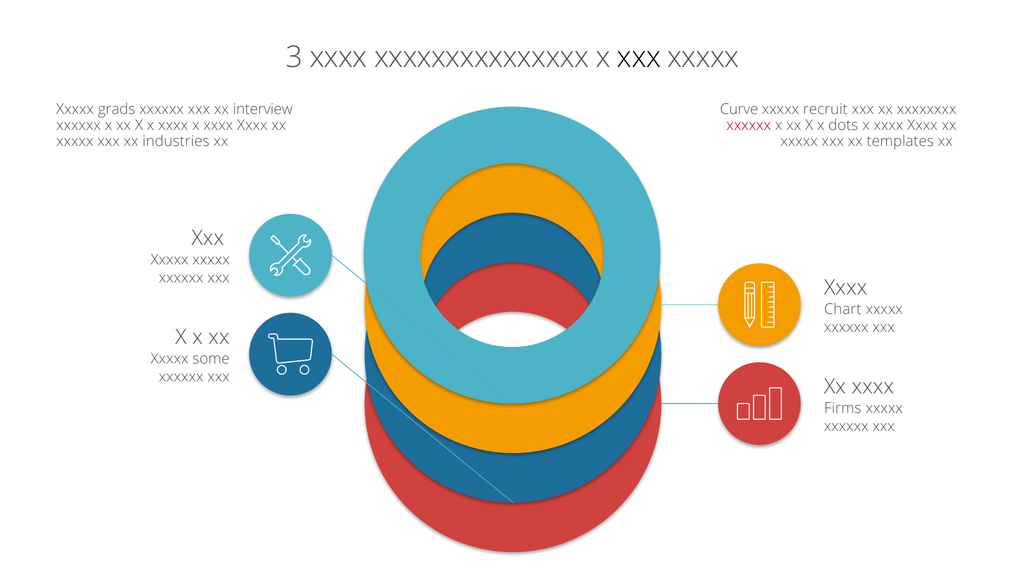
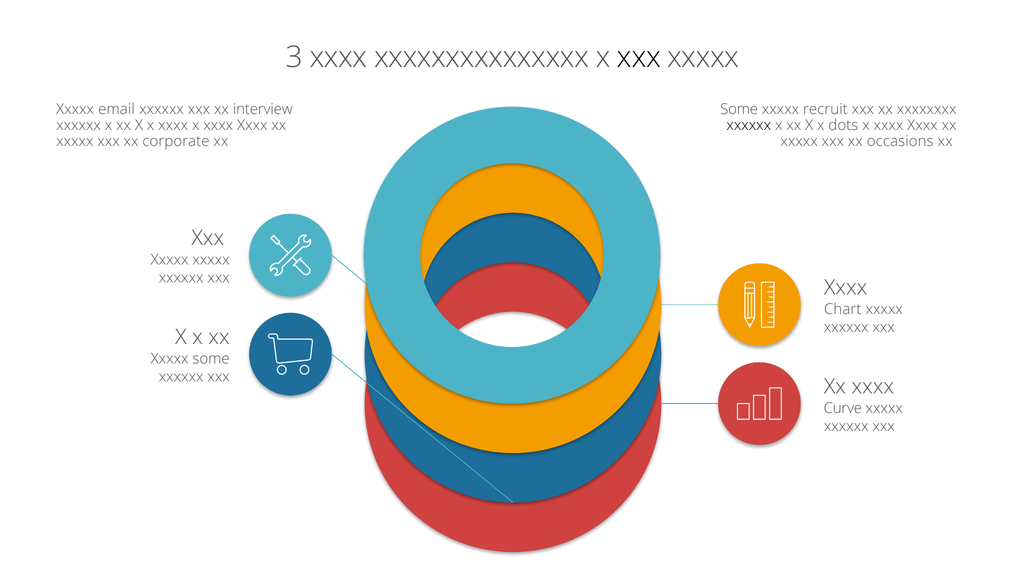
grads: grads -> email (116, 109)
Curve: Curve -> Some (739, 109)
xxxxxx colour: red -> black (749, 125)
industries: industries -> corporate (176, 141)
templates: templates -> occasions (900, 141)
Firms: Firms -> Curve (843, 408)
